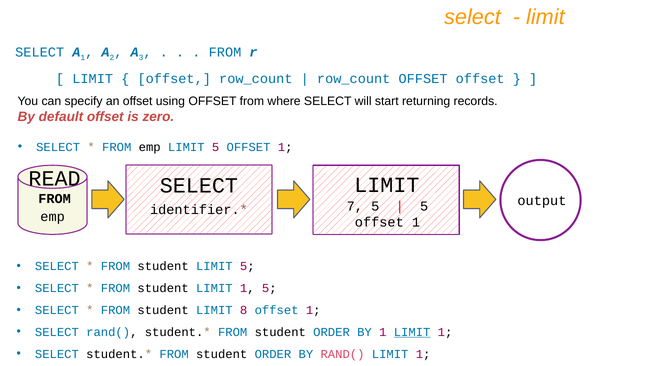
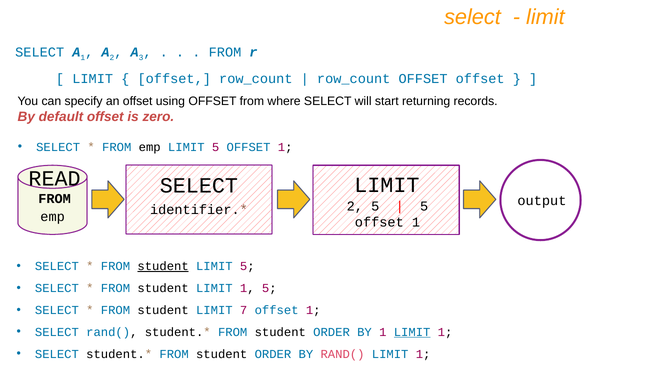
7: 7 -> 2 (355, 206)
student underline: none -> present (163, 266)
8: 8 -> 7 (244, 310)
